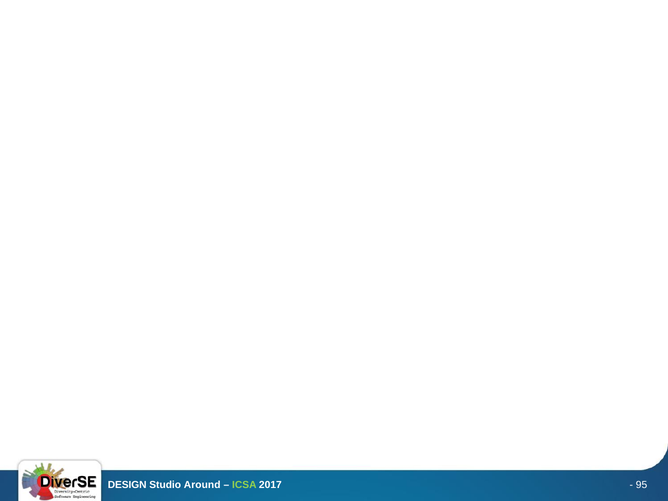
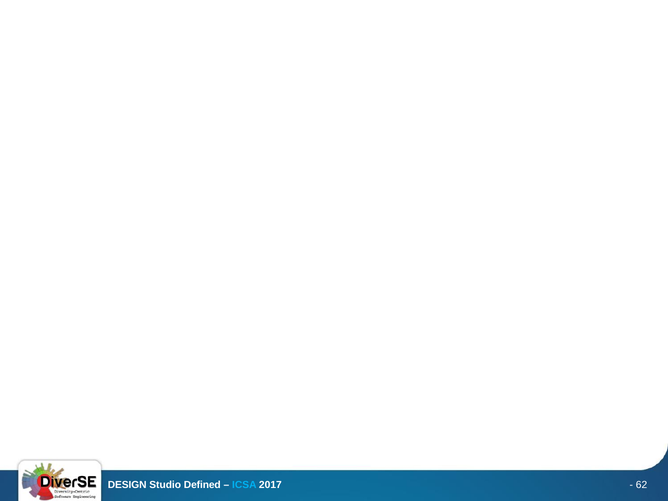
Around: Around -> Defined (202, 485)
ICSA colour: light green -> light blue (244, 485)
95: 95 -> 62 (642, 485)
